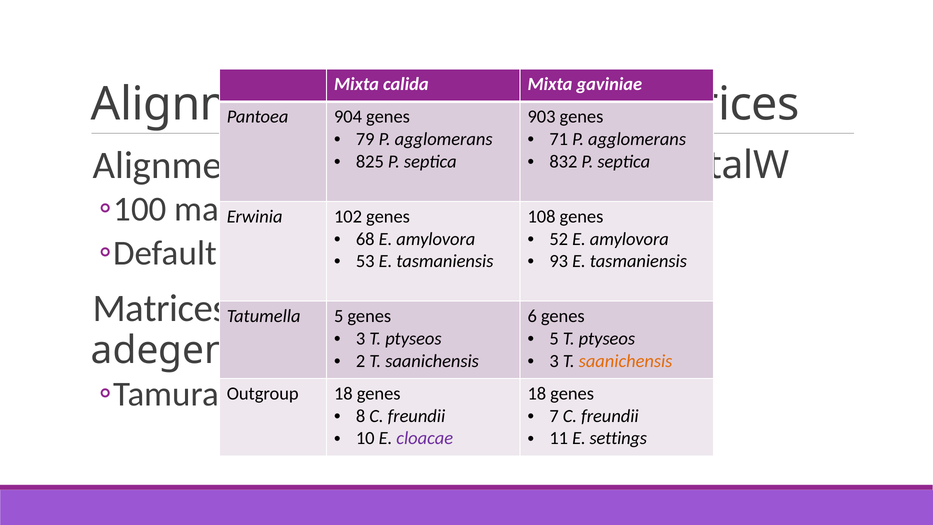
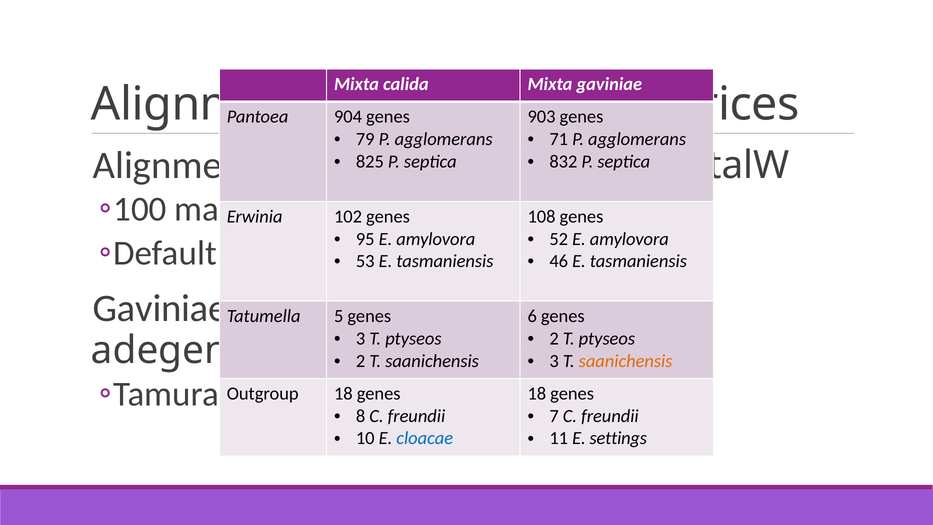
68: 68 -> 95 (365, 239)
93: 93 -> 46 (559, 261)
Matrices: Matrices -> Gaviniae (160, 308)
5: 5 -> 2 (554, 338)
cloacae colour: purple -> blue (425, 438)
